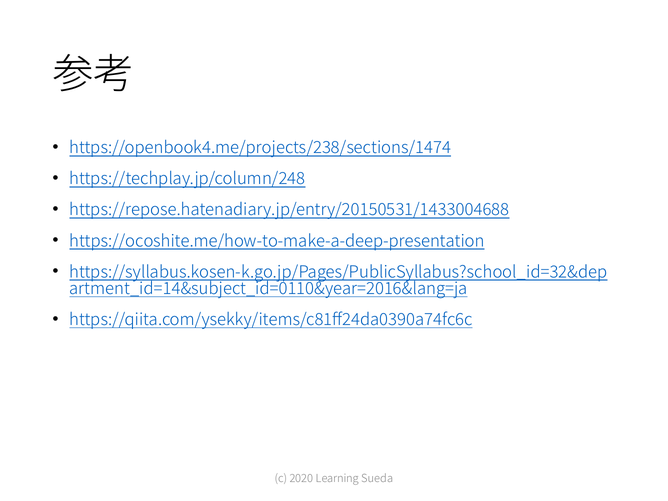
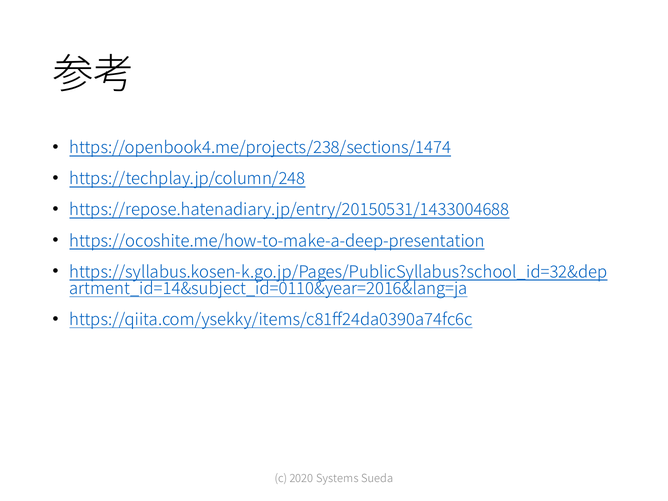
Learning: Learning -> Systems (337, 478)
